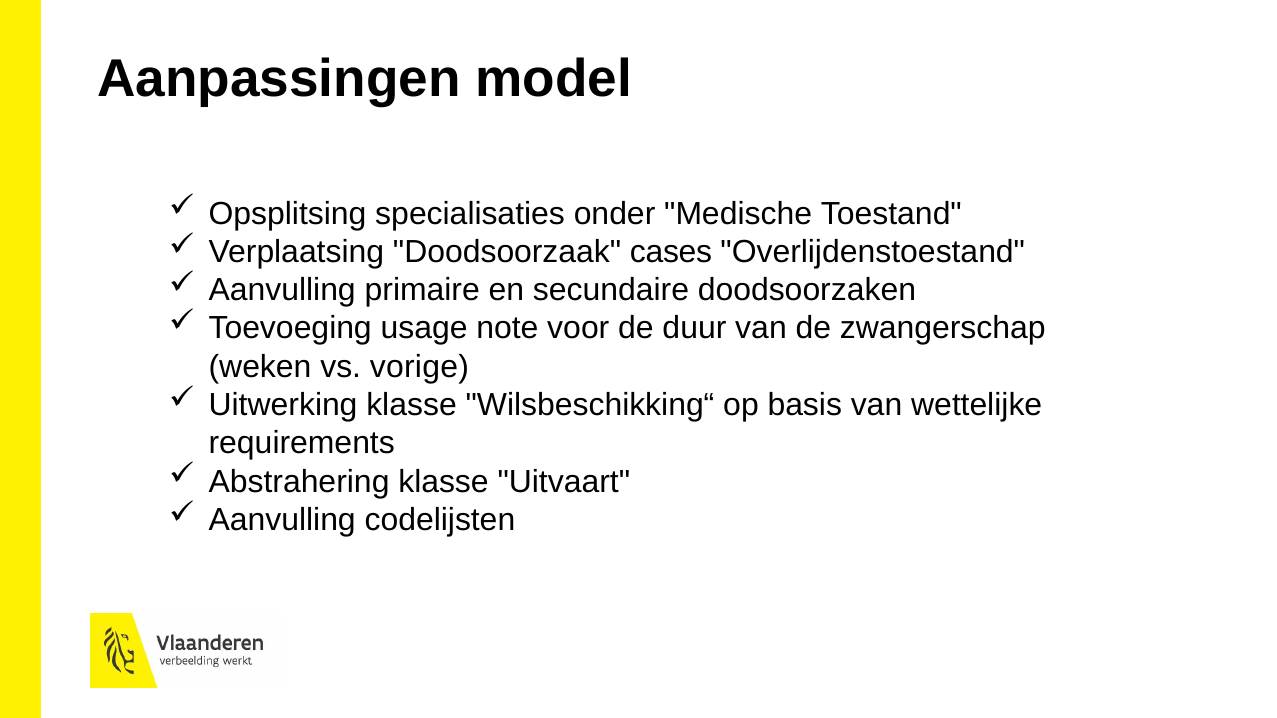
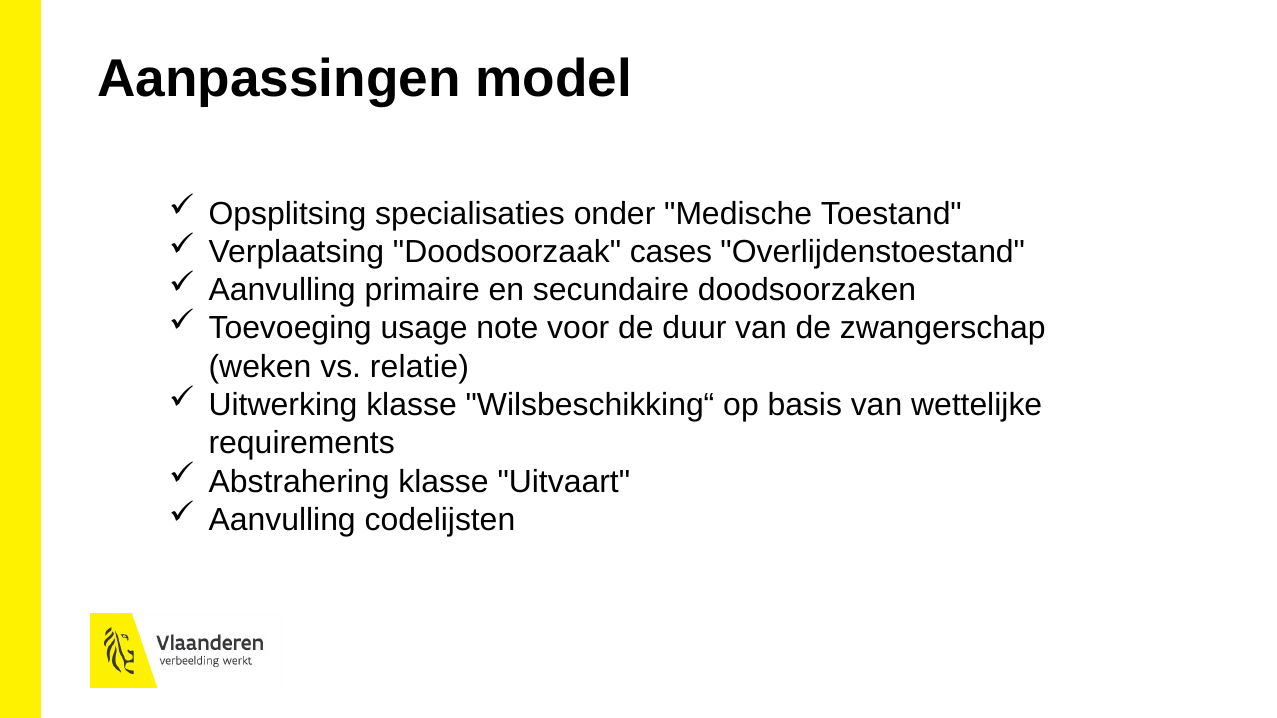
vorige: vorige -> relatie (419, 367)
